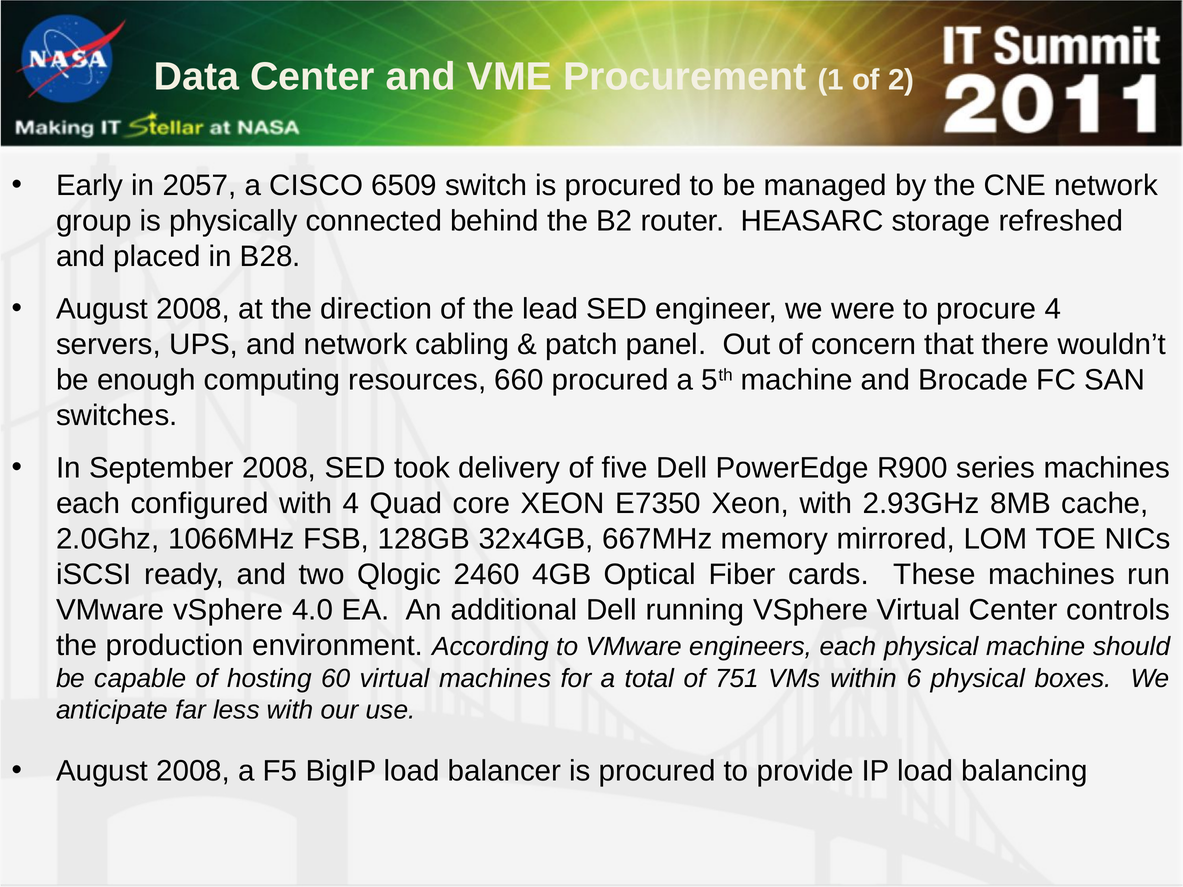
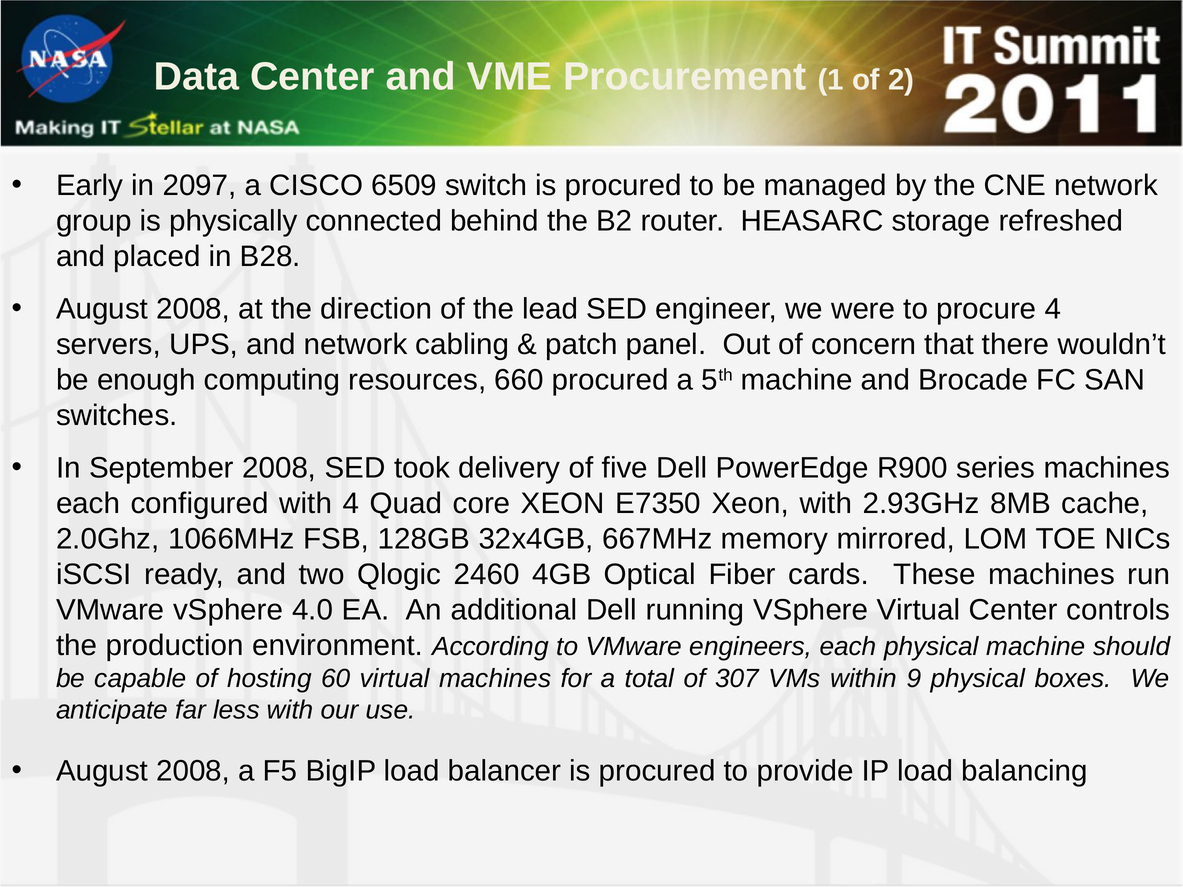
2057: 2057 -> 2097 (200, 186)
751: 751 -> 307 (737, 679)
6: 6 -> 9 (914, 679)
